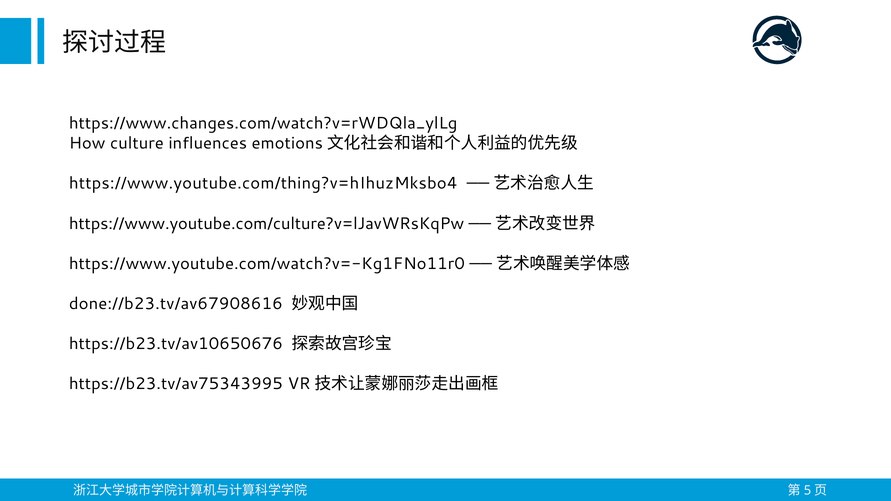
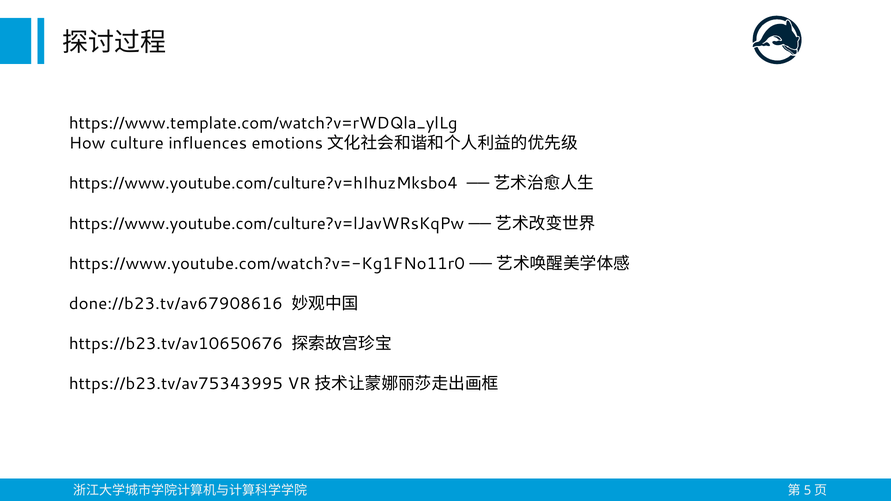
https://www.changes.com/watch?v=rWDQla_ylLg: https://www.changes.com/watch?v=rWDQla_ylLg -> https://www.template.com/watch?v=rWDQla_ylLg (263, 123)
https://www.youtube.com/thing?v=hIhuzMksbo4: https://www.youtube.com/thing?v=hIhuzMksbo4 -> https://www.youtube.com/culture?v=hIhuzMksbo4 (263, 184)
